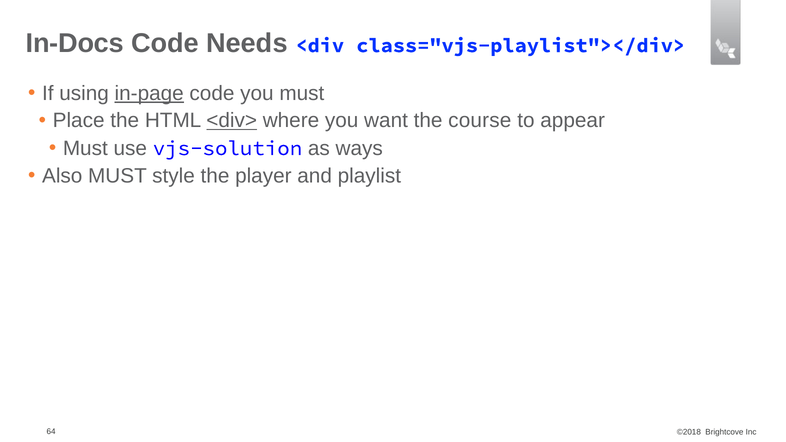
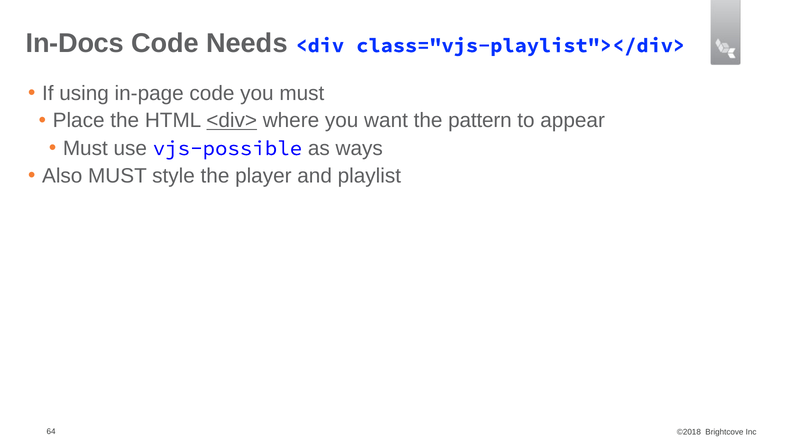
in-page underline: present -> none (149, 93)
course: course -> pattern (480, 121)
vjs-solution: vjs-solution -> vjs-possible (227, 148)
